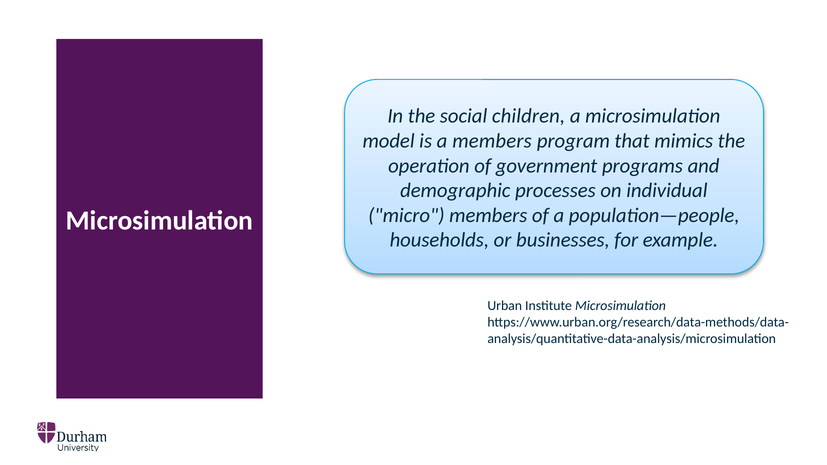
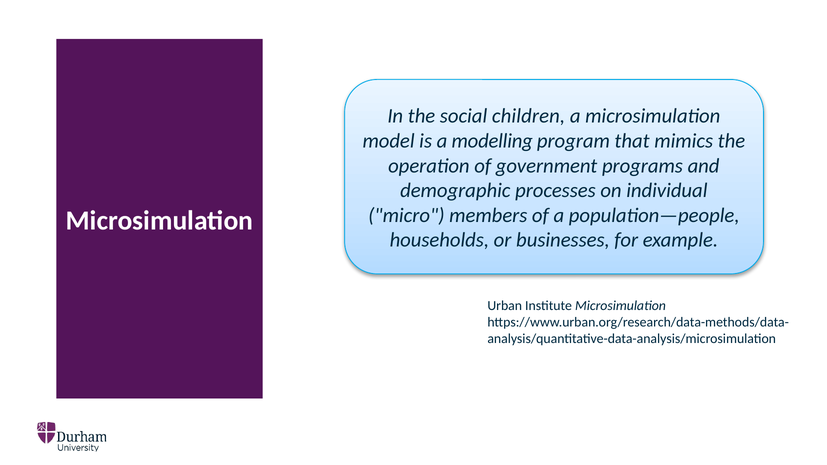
a members: members -> modelling (492, 141)
